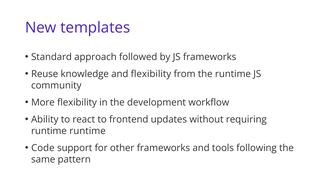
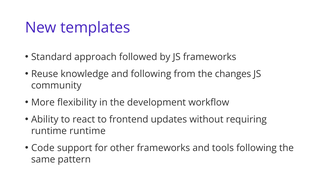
and flexibility: flexibility -> following (151, 74)
the runtime: runtime -> changes (233, 74)
